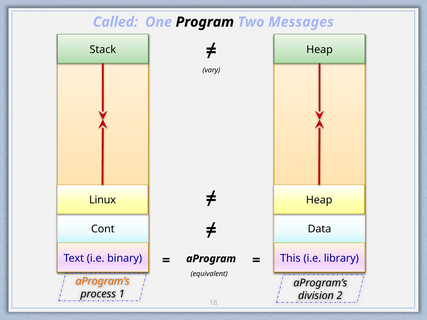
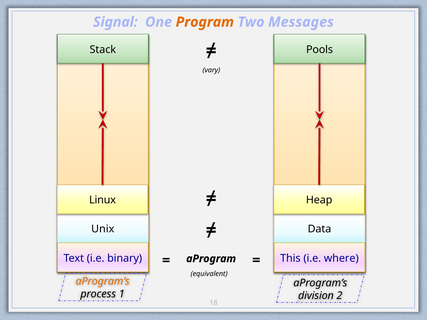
Called: Called -> Signal (115, 22)
Program colour: black -> orange (205, 22)
Heap: Heap -> Pools (320, 50)
Cont: Cont -> Unix (103, 229)
library: library -> where (341, 258)
